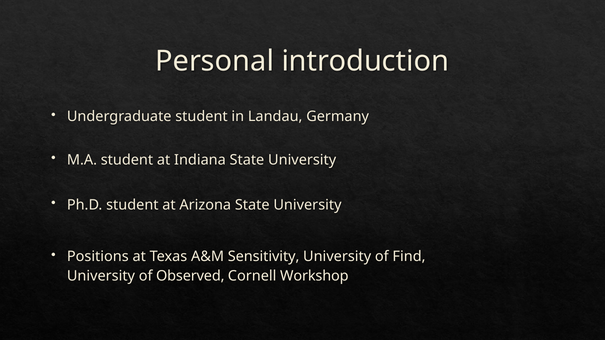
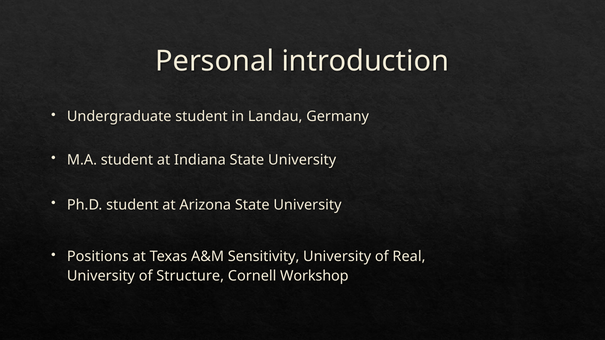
Find: Find -> Real (409, 257)
Observed: Observed -> Structure (190, 276)
